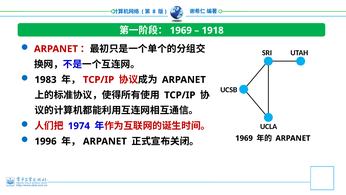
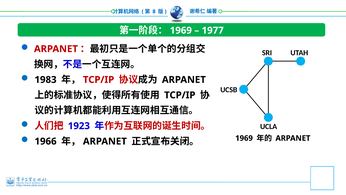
1918: 1918 -> 1977 (213, 30)
1974: 1974 -> 1923 (79, 126)
1996: 1996 -> 1966 (46, 141)
